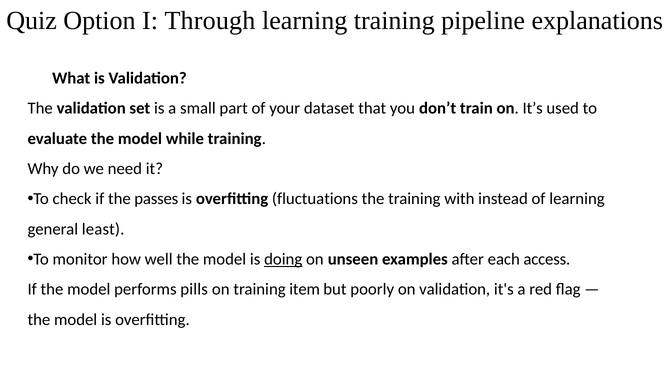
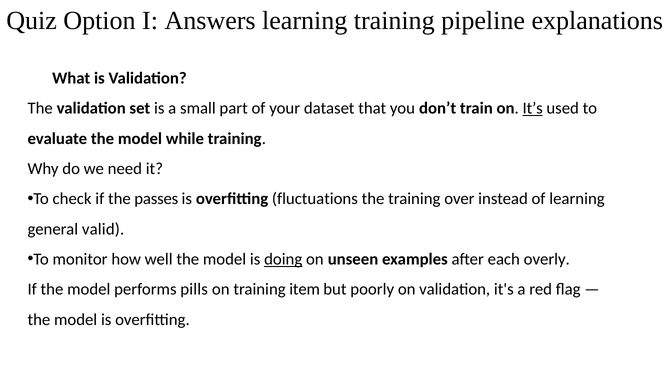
Through: Through -> Answers (210, 21)
It’s underline: none -> present (533, 109)
with: with -> over (459, 199)
least: least -> valid (103, 229)
access: access -> overly (547, 260)
